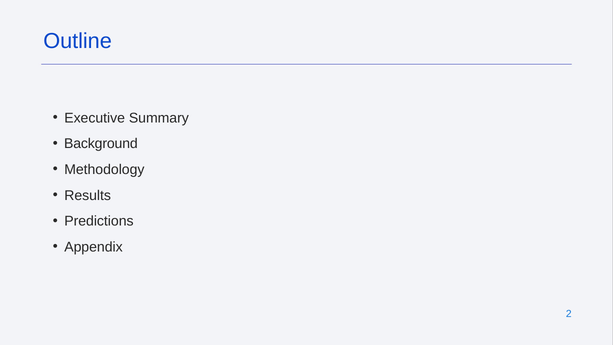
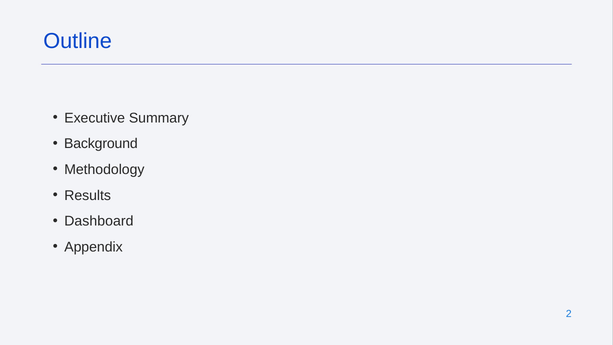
Predictions: Predictions -> Dashboard (99, 221)
